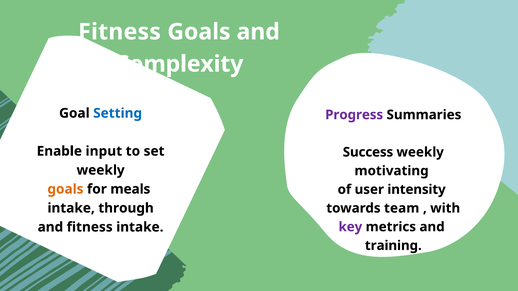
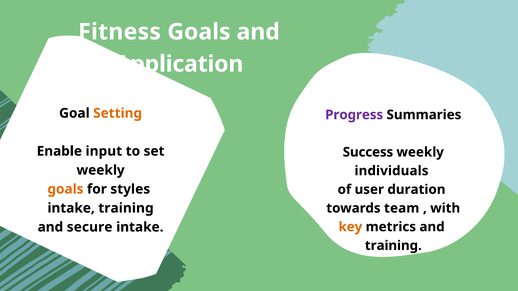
Complexity: Complexity -> Application (179, 64)
Setting colour: blue -> orange (118, 113)
motivating: motivating -> individuals (391, 171)
meals: meals -> styles (130, 189)
intensity: intensity -> duration (416, 190)
intake through: through -> training (126, 208)
key colour: purple -> orange (350, 227)
and fitness: fitness -> secure (90, 227)
